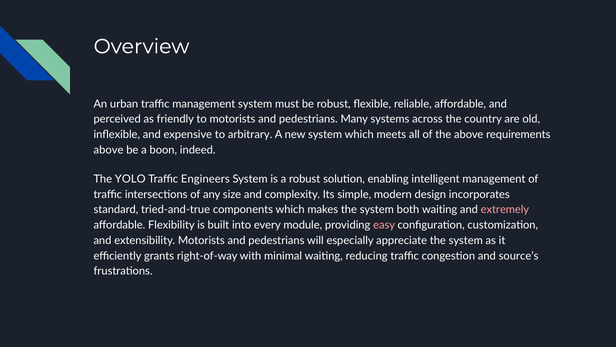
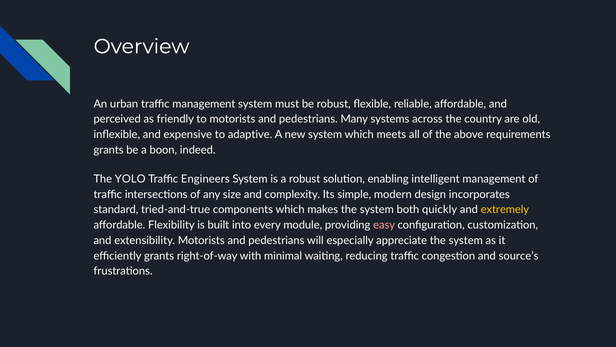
arbitrary: arbitrary -> adaptive (250, 134)
above: above -> grants (109, 150)
both waiting: waiting -> quickly (440, 210)
extremely colour: pink -> yellow (505, 210)
